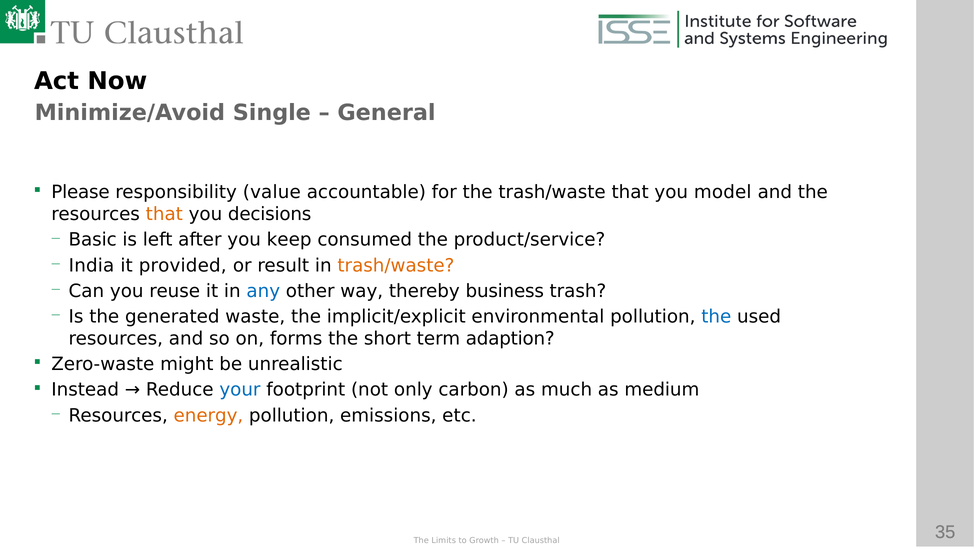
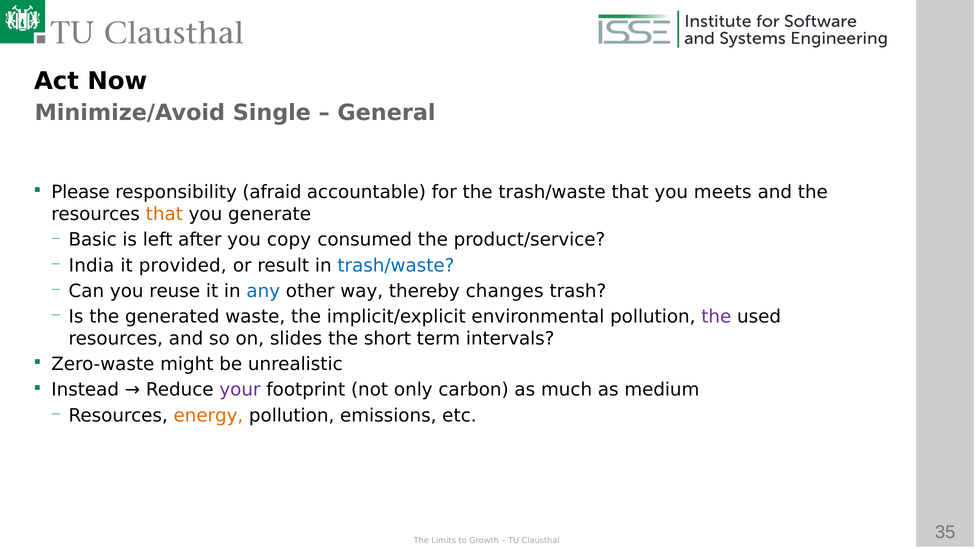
value: value -> afraid (272, 192)
model: model -> meets (723, 192)
decisions: decisions -> generate (270, 214)
keep: keep -> copy (289, 240)
trash/waste colour: orange -> blue (396, 265)
business: business -> changes (505, 291)
the colour: blue -> purple (716, 317)
forms: forms -> slides (296, 339)
adaption: adaption -> intervals (510, 339)
your colour: blue -> purple (240, 390)
